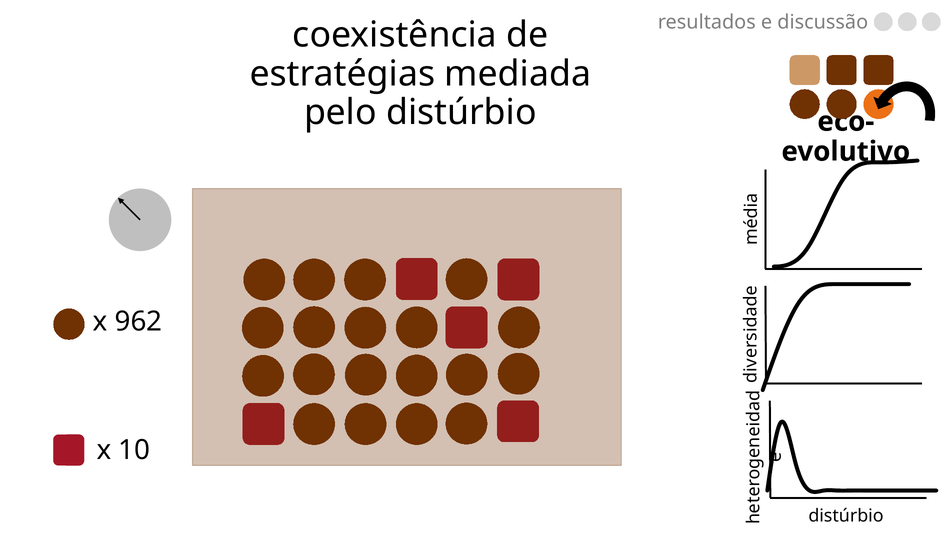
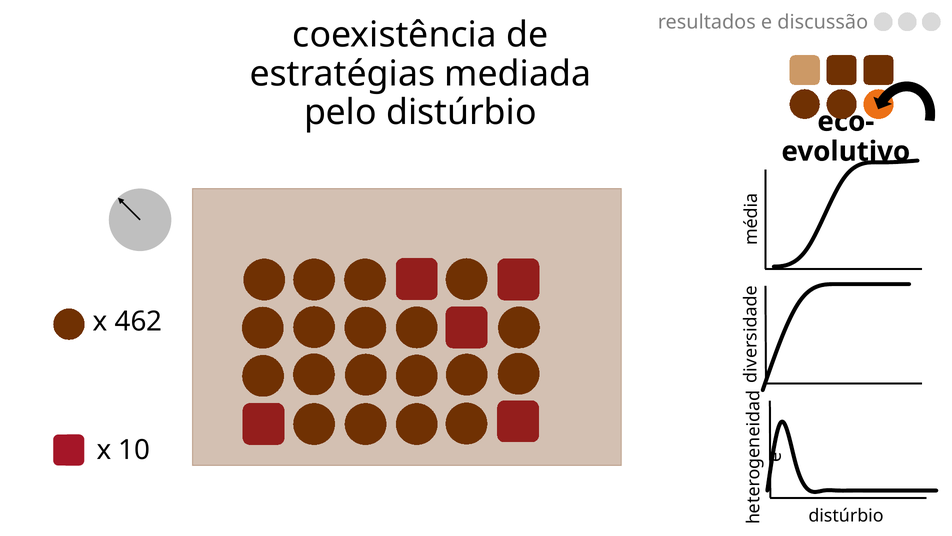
962: 962 -> 462 (139, 321)
